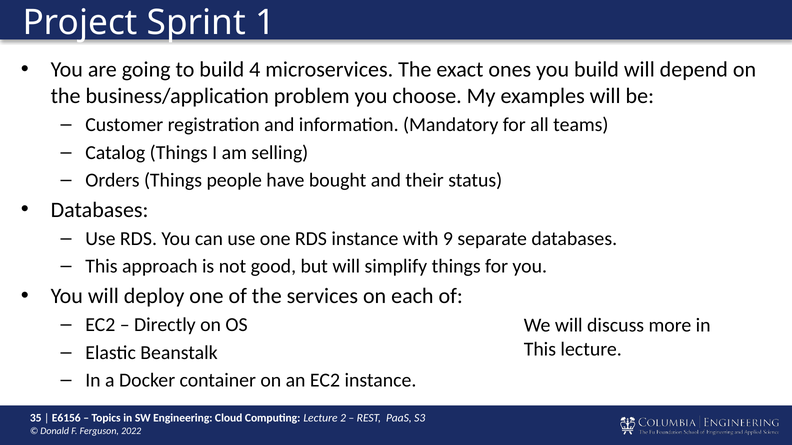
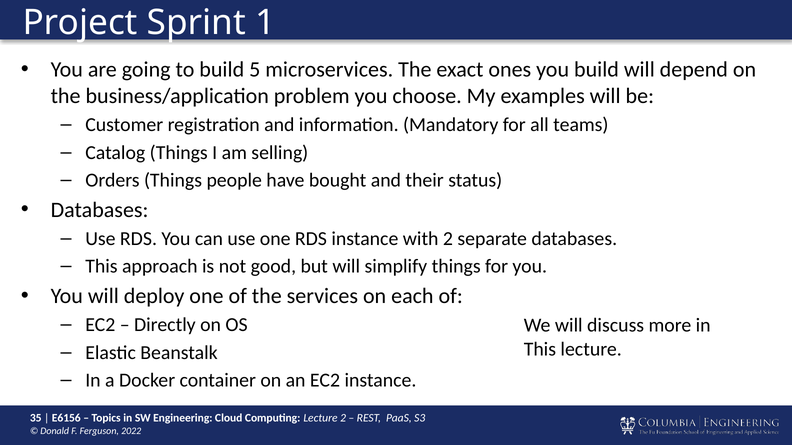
4: 4 -> 5 (255, 70)
with 9: 9 -> 2 (448, 239)
